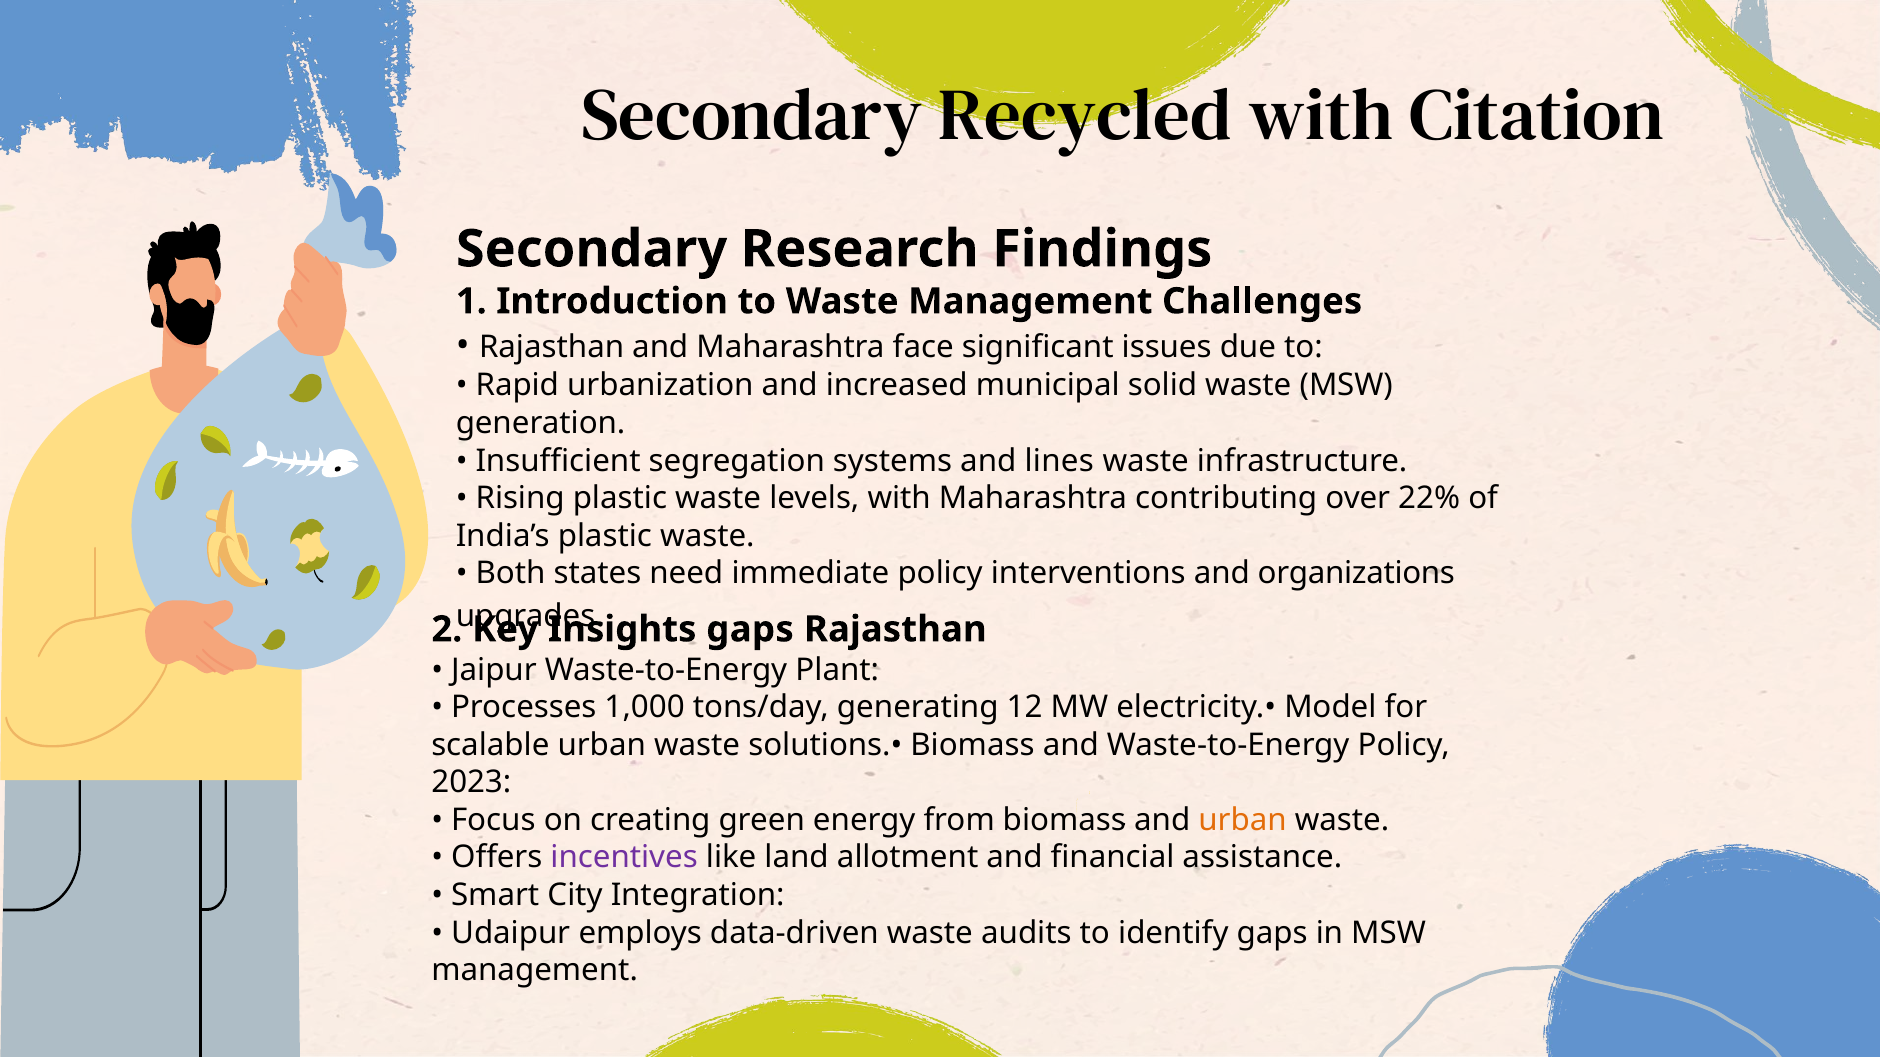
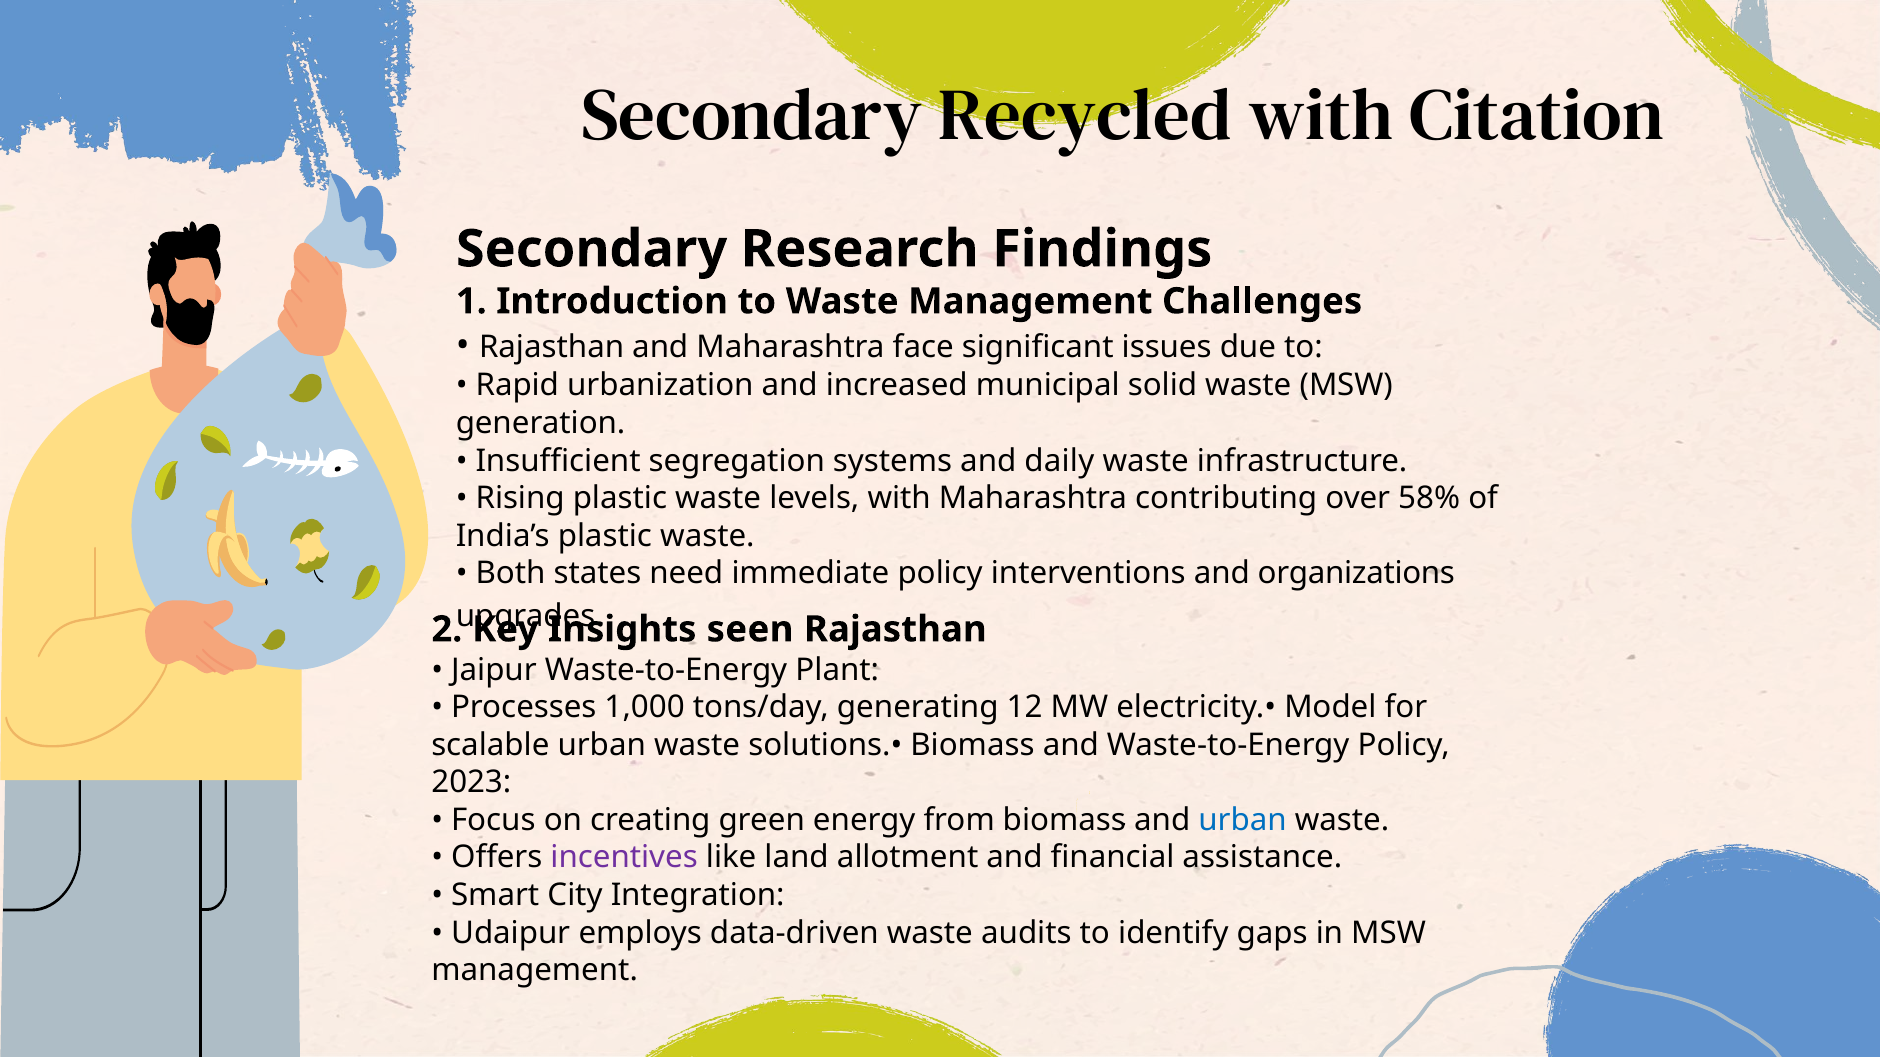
lines: lines -> daily (1059, 461)
22%: 22% -> 58% (1429, 499)
Insights gaps: gaps -> seen (750, 630)
urban colour: orange -> blue (1243, 820)
